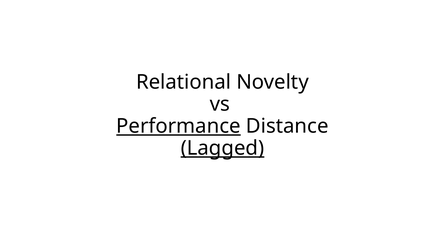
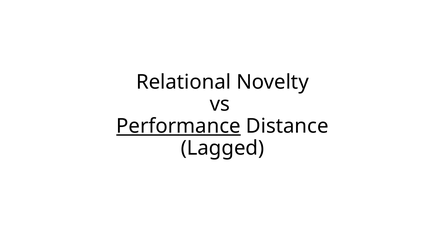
Lagged underline: present -> none (222, 148)
